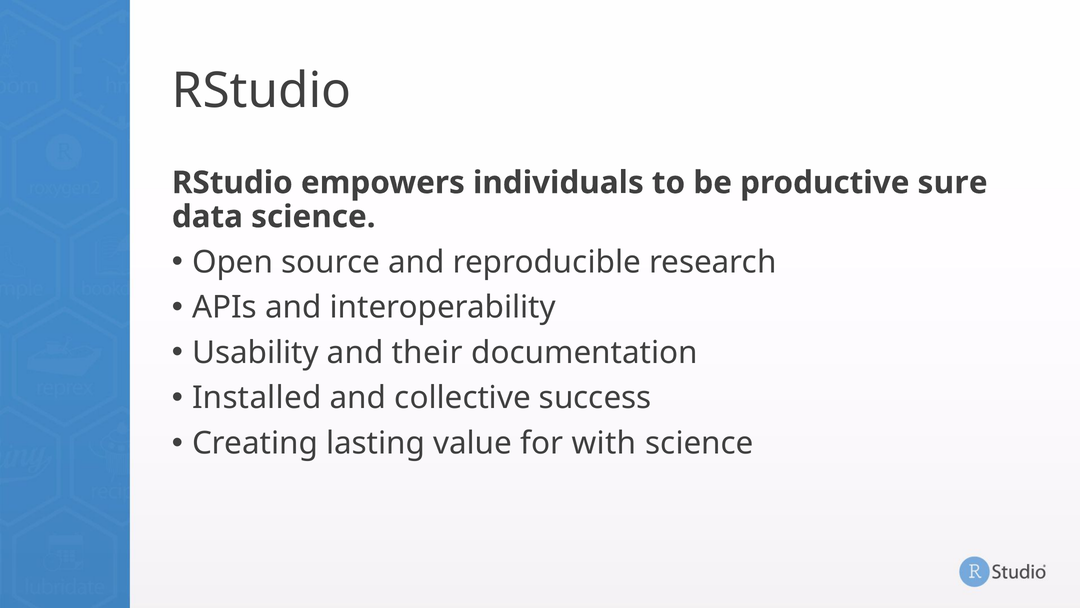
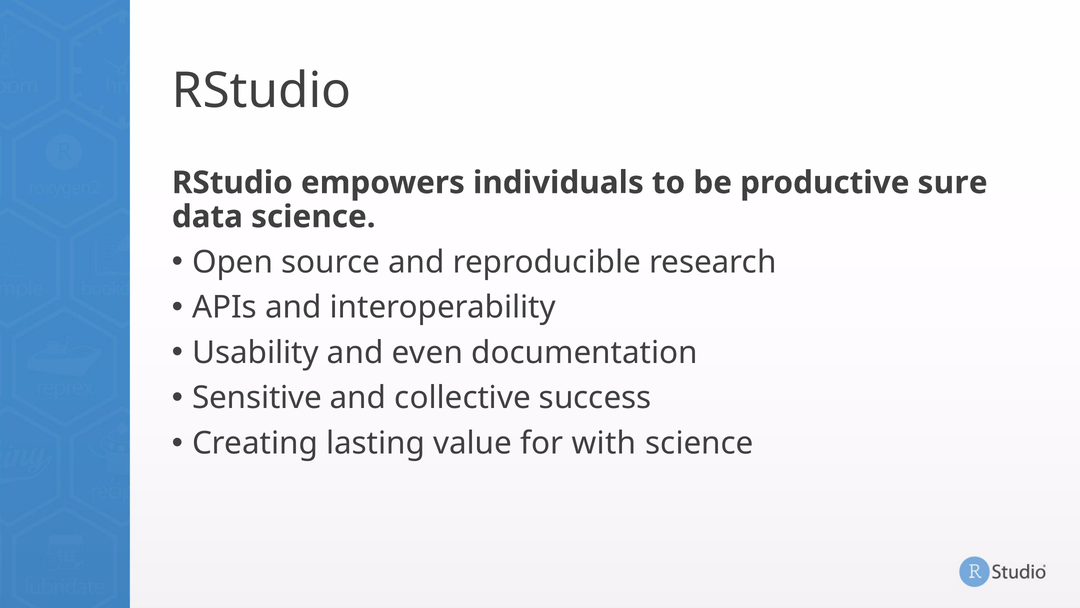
their: their -> even (427, 352)
Installed: Installed -> Sensitive (257, 398)
